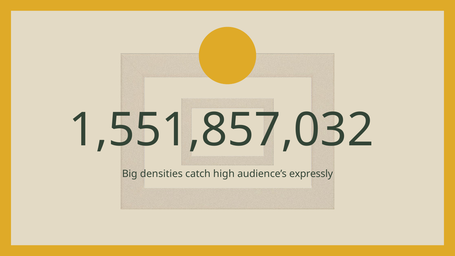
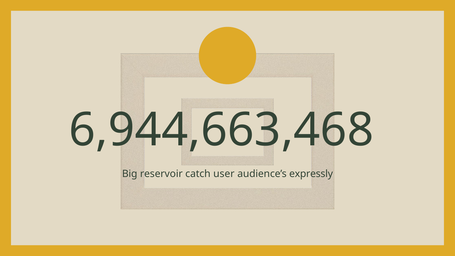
1,551,857,032: 1,551,857,032 -> 6,944,663,468 (221, 130)
densities: densities -> reservoir (161, 174)
high: high -> user (224, 174)
